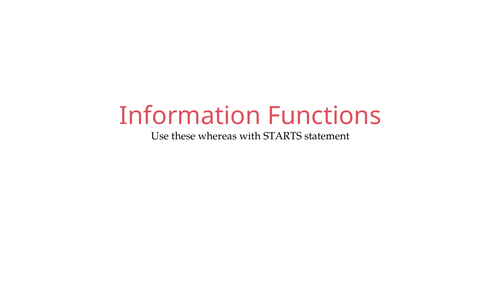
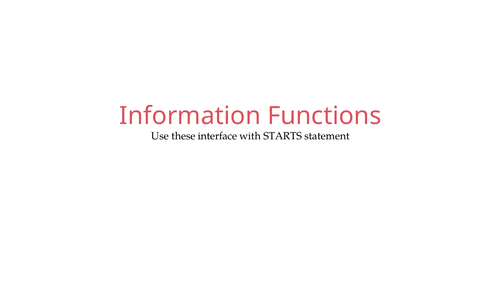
whereas: whereas -> interface (218, 136)
